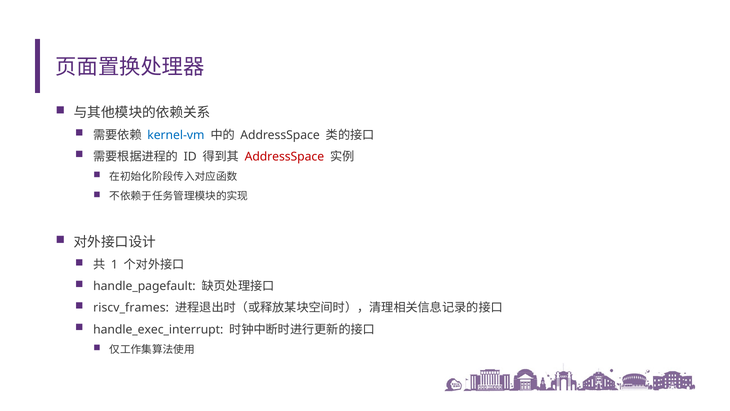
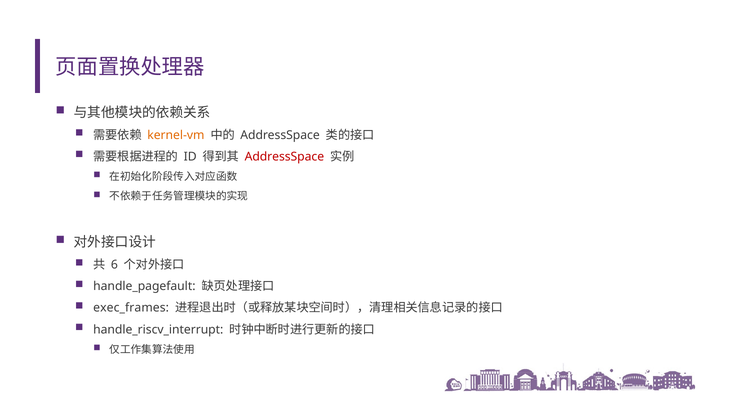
kernel-vm colour: blue -> orange (176, 135)
1: 1 -> 6 (114, 265)
riscv_frames: riscv_frames -> exec_frames (131, 308)
handle_exec_interrupt: handle_exec_interrupt -> handle_riscv_interrupt (158, 329)
